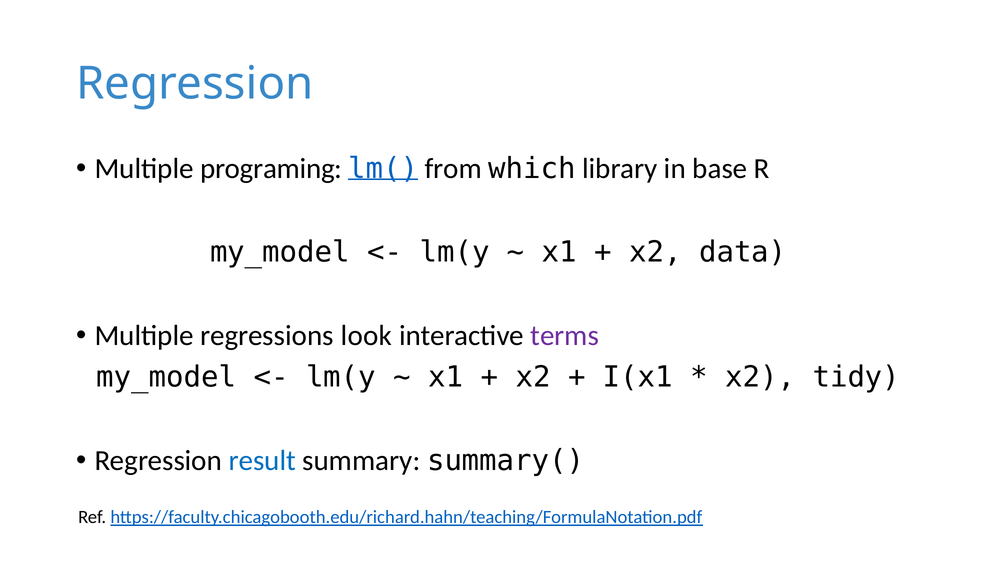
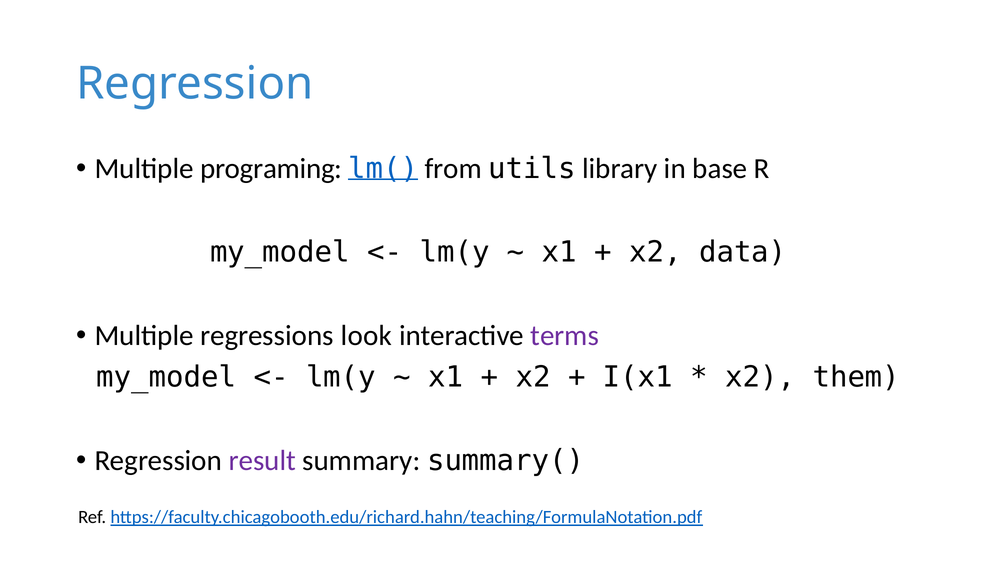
which: which -> utils (532, 169)
tidy: tidy -> them (856, 377)
result colour: blue -> purple (262, 461)
